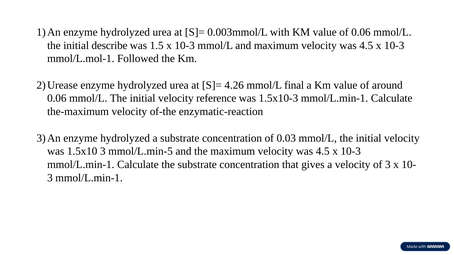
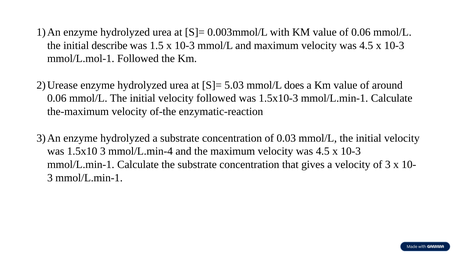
4.26: 4.26 -> 5.03 (234, 85)
final: final -> does (294, 85)
velocity reference: reference -> followed (216, 98)
mmol/L.min-5: mmol/L.min-5 -> mmol/L.min-4 (141, 151)
